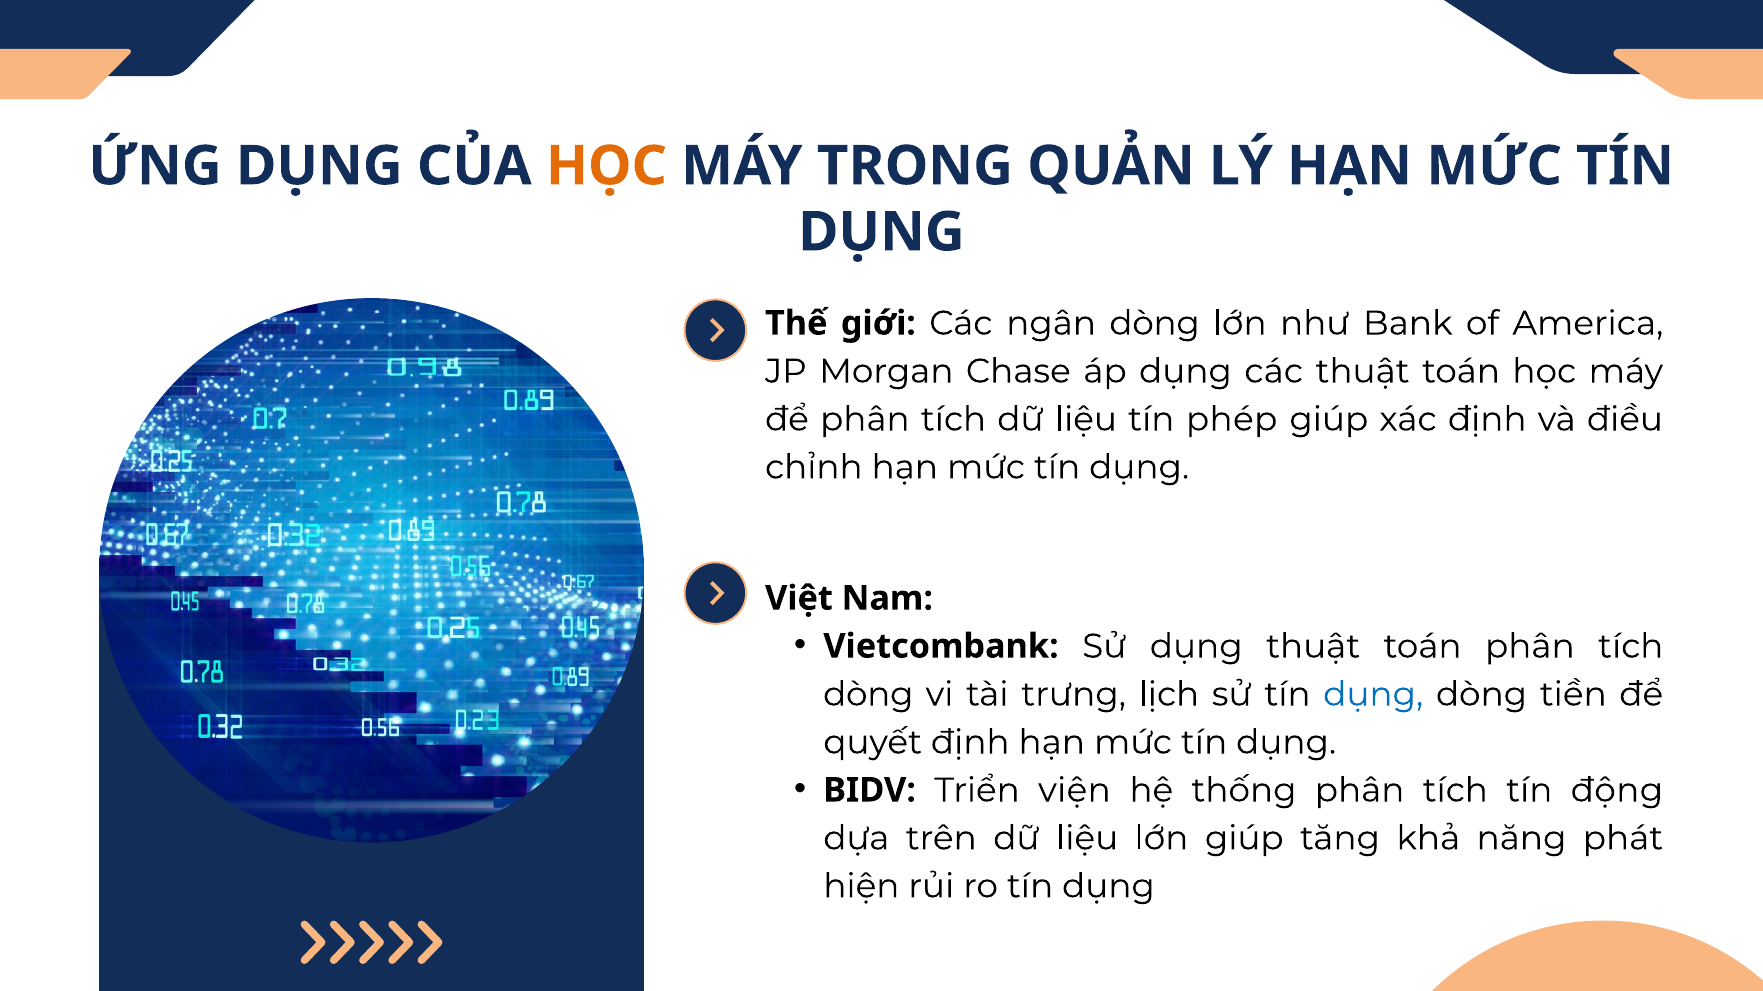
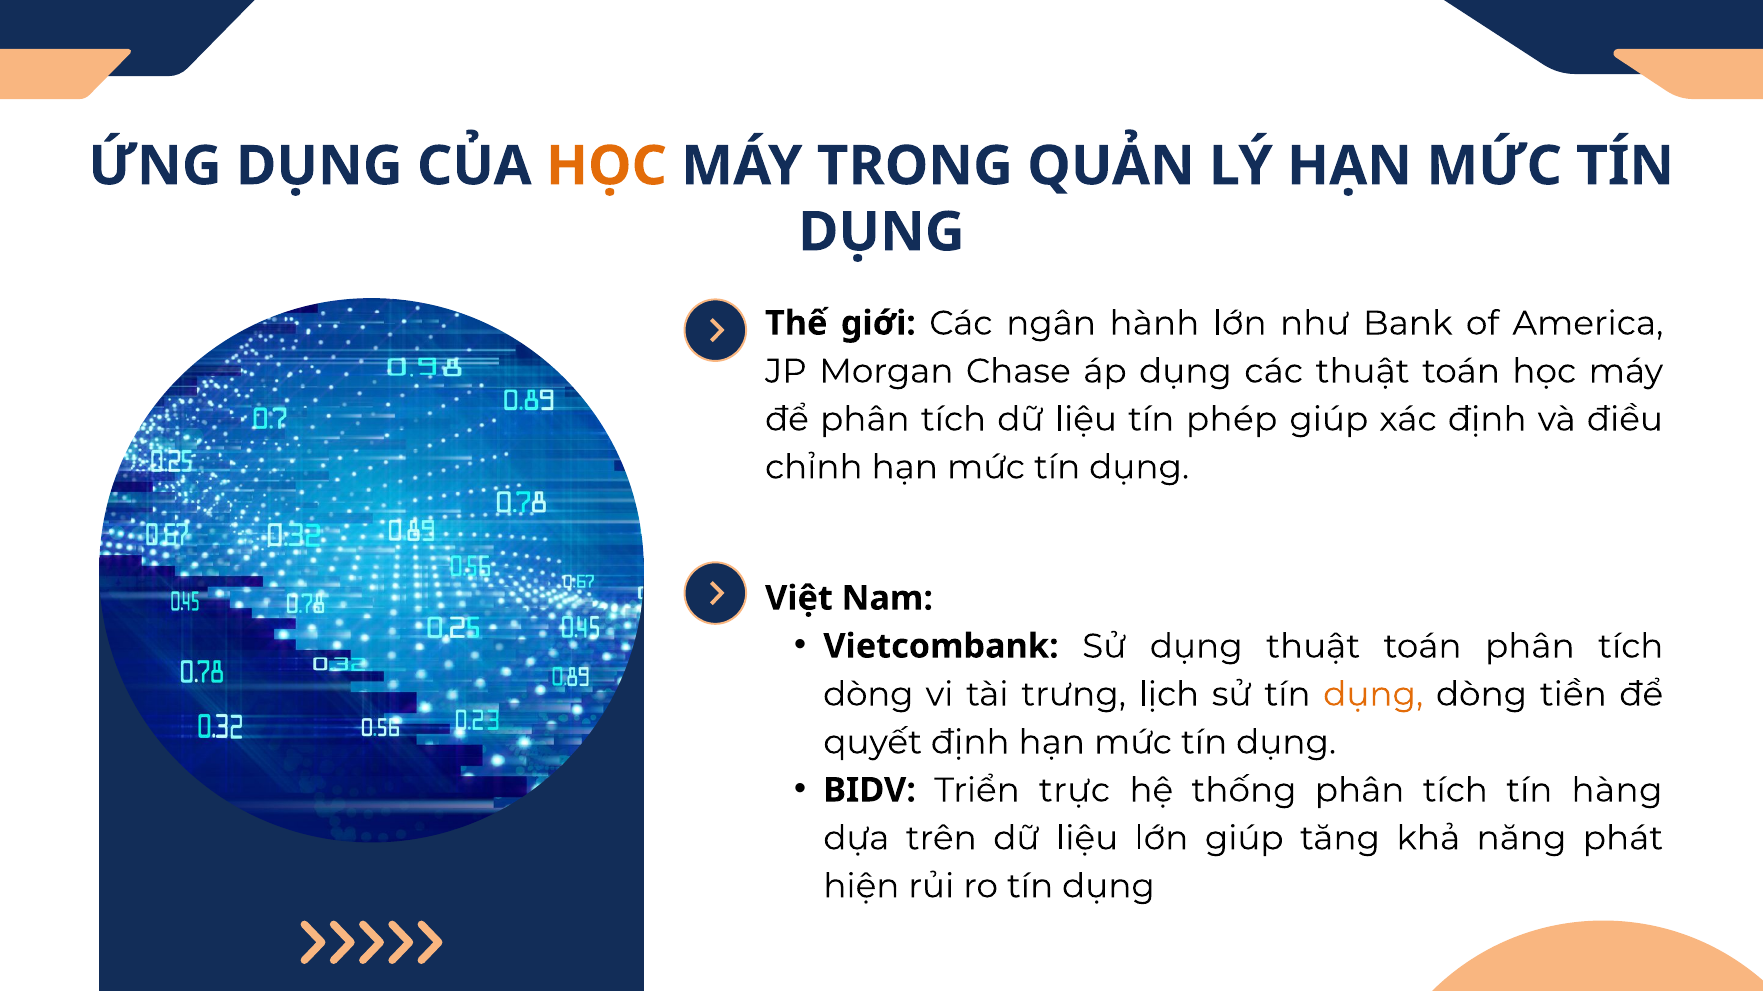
ngân dòng: dòng -> hành (1154, 324)
dụng colour: blue -> orange (1373, 695)
viện: viện -> trực (1074, 791)
động: động -> hàng (1617, 791)
